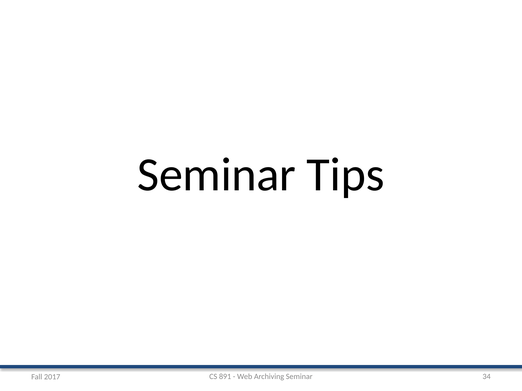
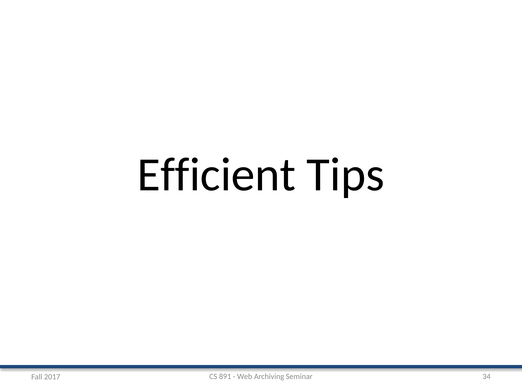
Seminar: Seminar -> Efficient (217, 175)
